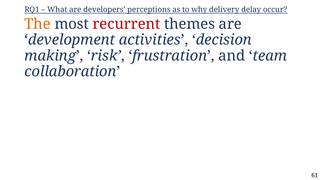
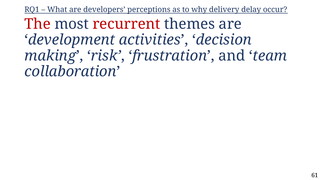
The colour: orange -> red (38, 24)
